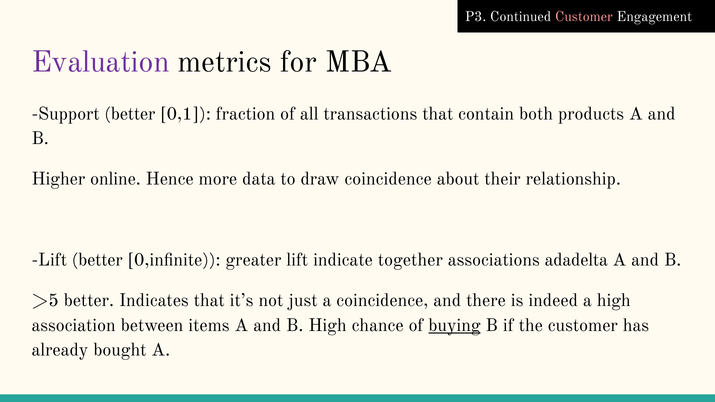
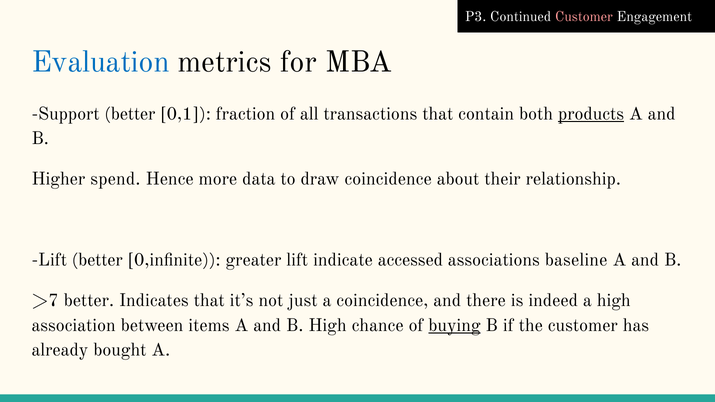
Evaluation colour: purple -> blue (101, 62)
products underline: none -> present (591, 114)
online: online -> spend (115, 179)
together: together -> accessed (410, 260)
adadelta: adadelta -> baseline (576, 260)
>5: >5 -> >7 (45, 301)
